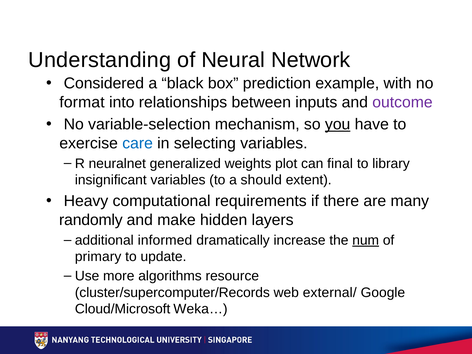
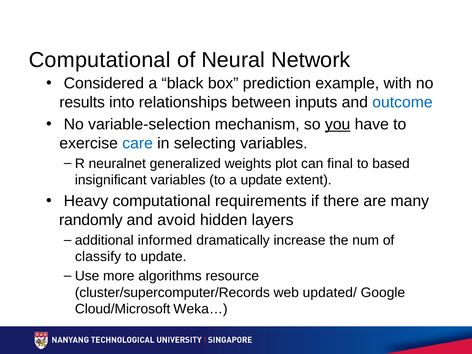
Understanding: Understanding -> Computational (100, 60)
format: format -> results (82, 102)
outcome colour: purple -> blue (402, 102)
library: library -> based (391, 164)
a should: should -> update (261, 180)
make: make -> avoid (176, 220)
num underline: present -> none (366, 240)
primary: primary -> classify (98, 257)
external/: external/ -> updated/ (330, 293)
